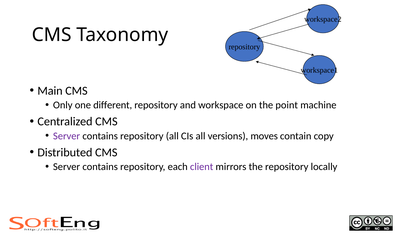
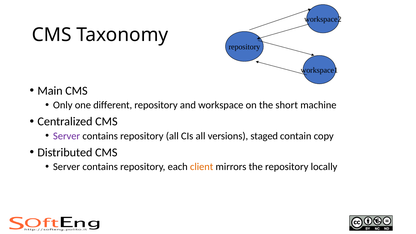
point: point -> short (287, 105)
moves: moves -> staged (264, 136)
client colour: purple -> orange (202, 167)
